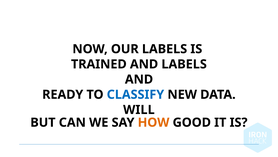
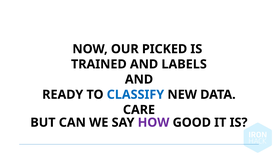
OUR LABELS: LABELS -> PICKED (165, 49)
WILL: WILL -> CARE (139, 109)
HOW colour: orange -> purple (154, 122)
